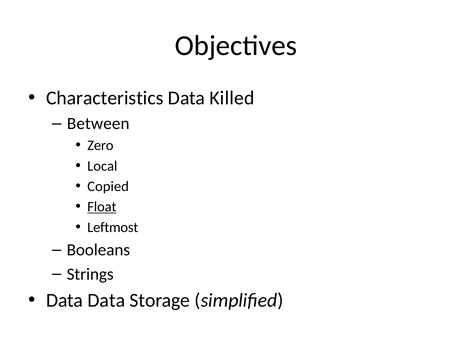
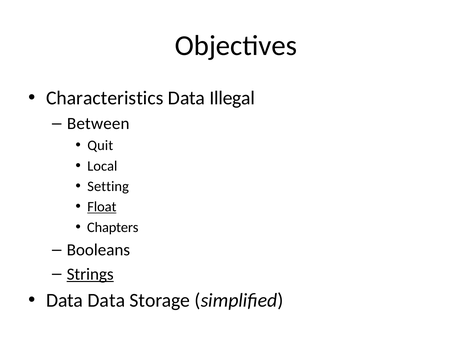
Killed: Killed -> Illegal (232, 98)
Zero: Zero -> Quit (100, 145)
Copied: Copied -> Setting (108, 186)
Leftmost: Leftmost -> Chapters (113, 227)
Strings underline: none -> present (90, 274)
